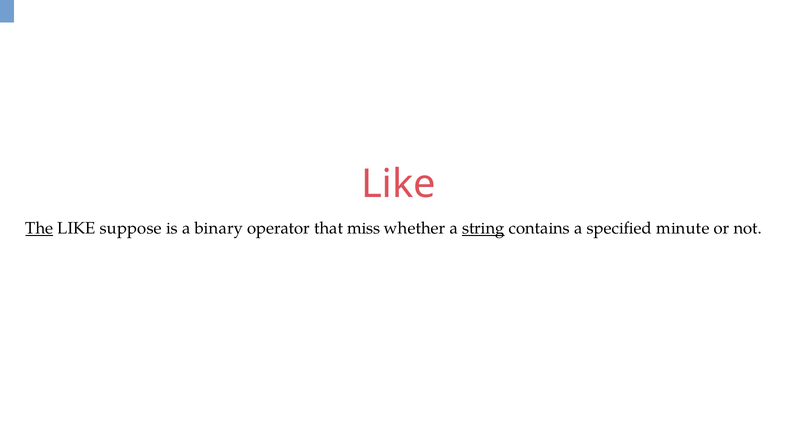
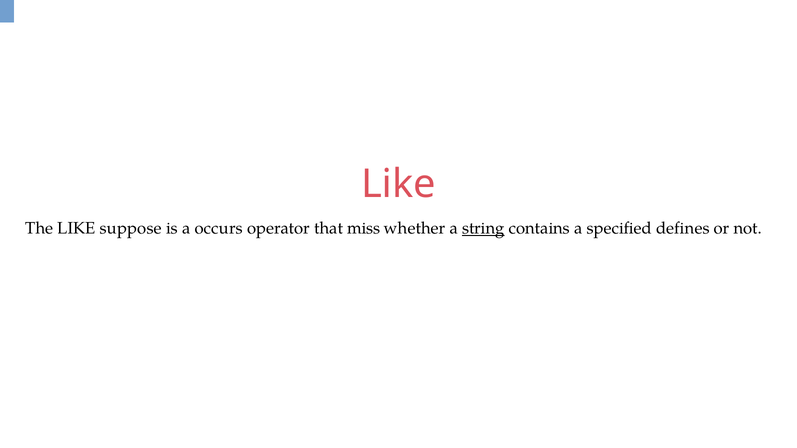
The underline: present -> none (39, 228)
binary: binary -> occurs (219, 228)
minute: minute -> defines (683, 228)
